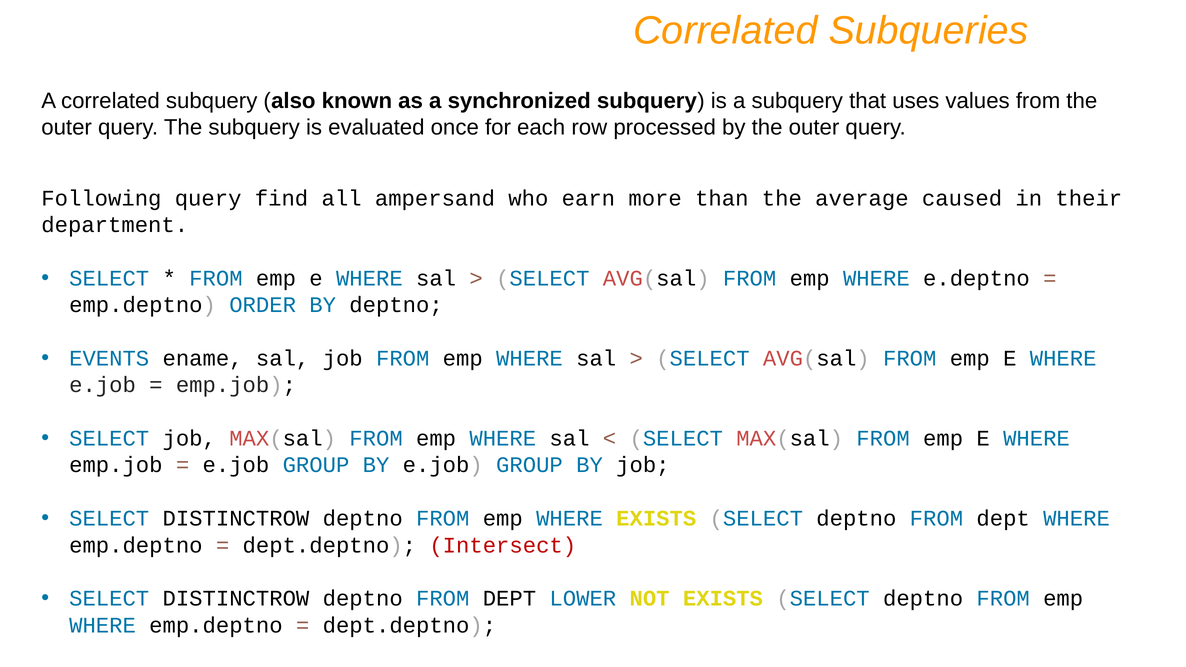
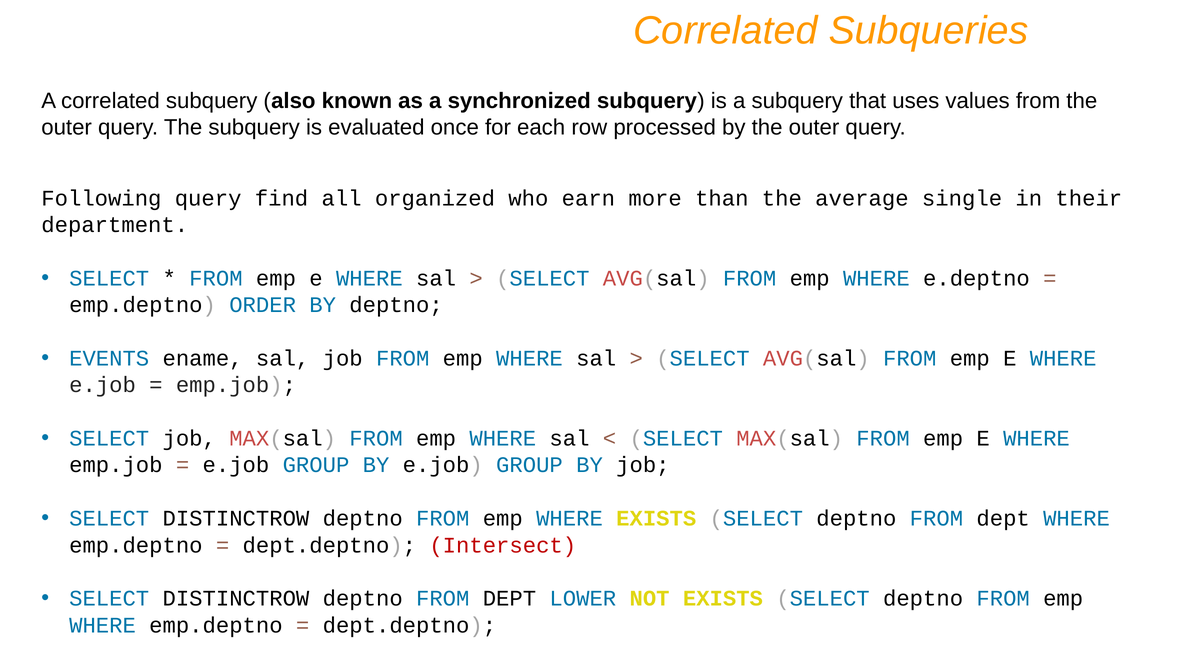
ampersand: ampersand -> organized (435, 198)
caused: caused -> single (962, 198)
